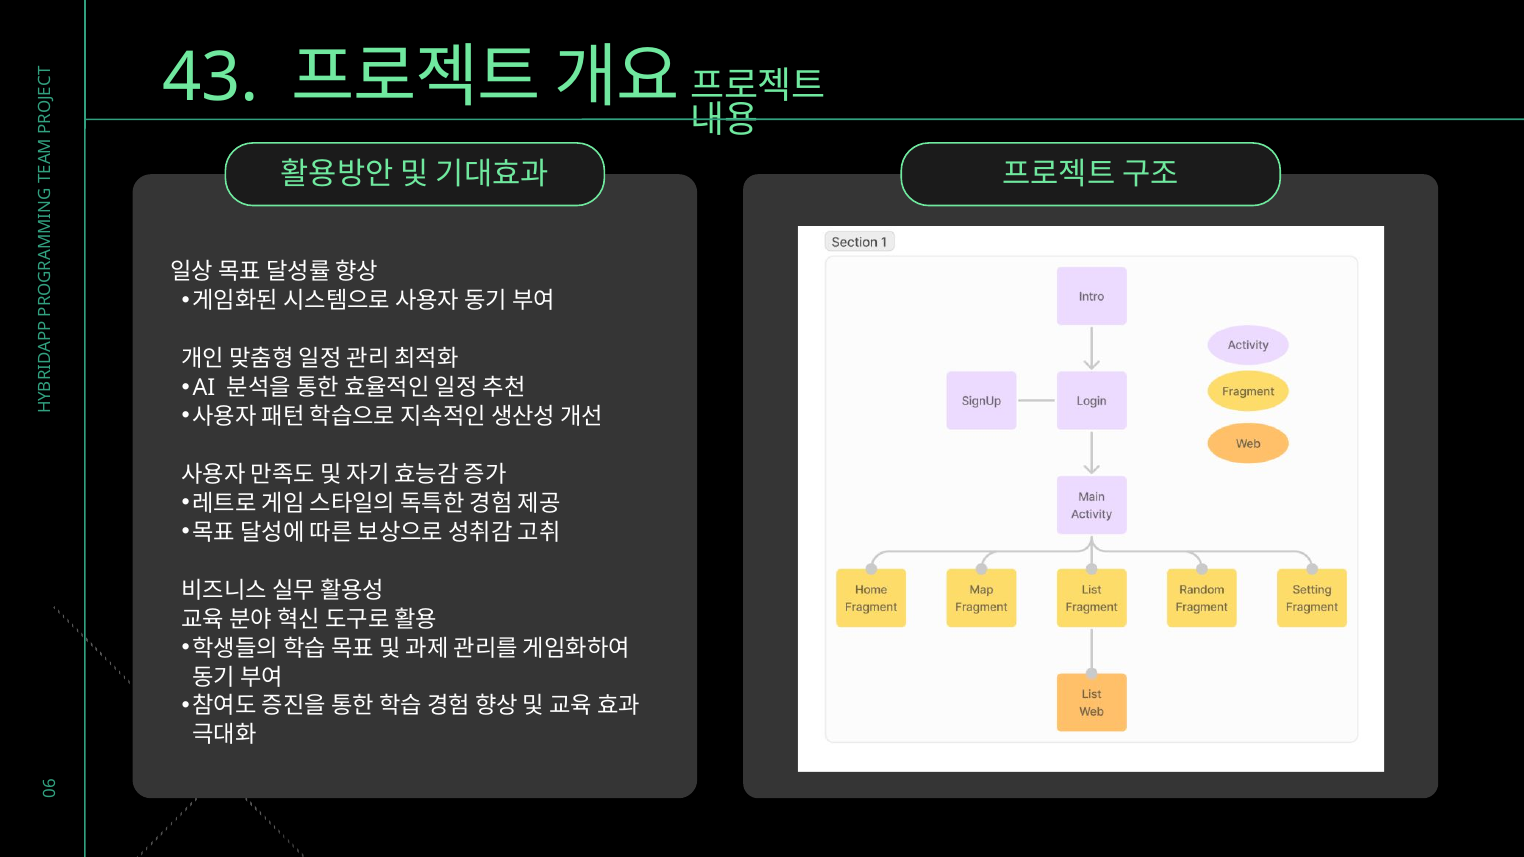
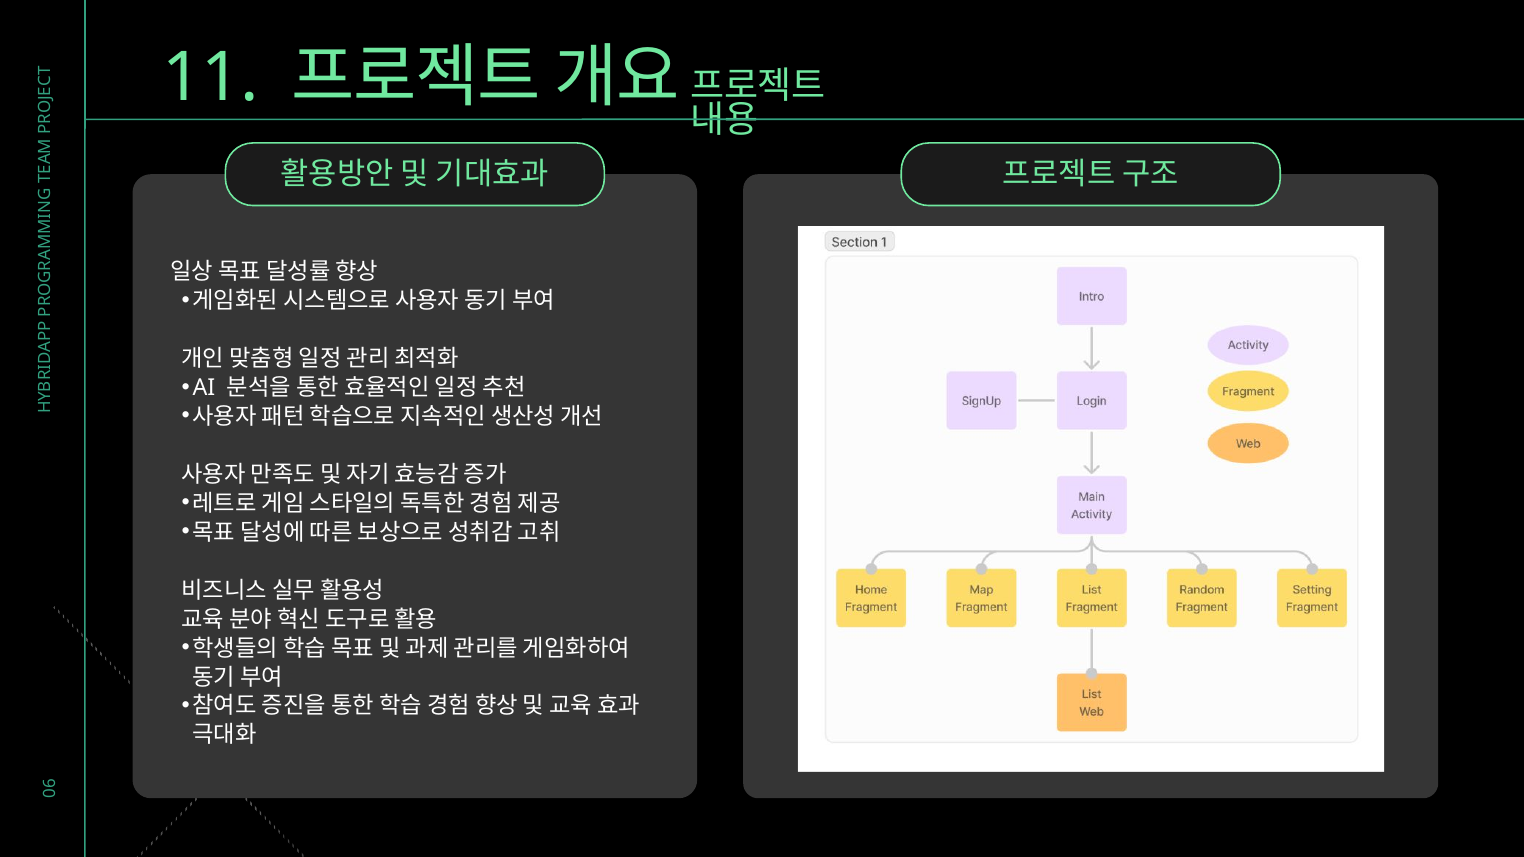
43: 43 -> 11 (211, 77)
